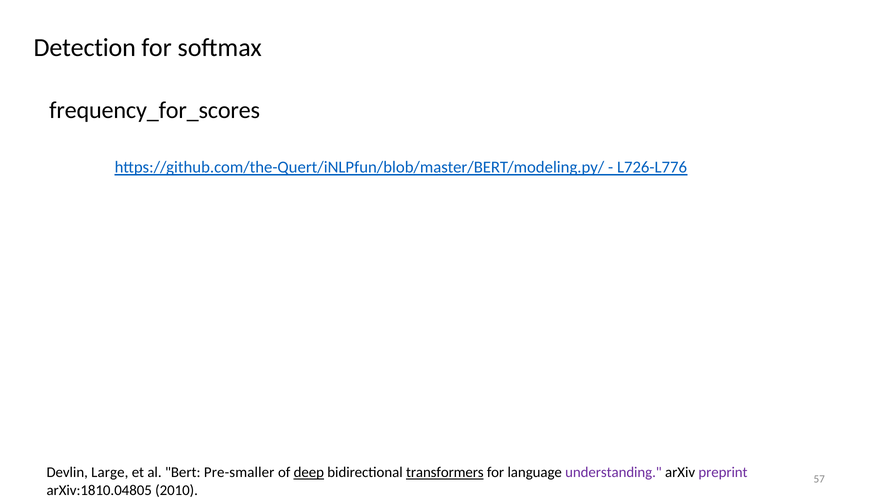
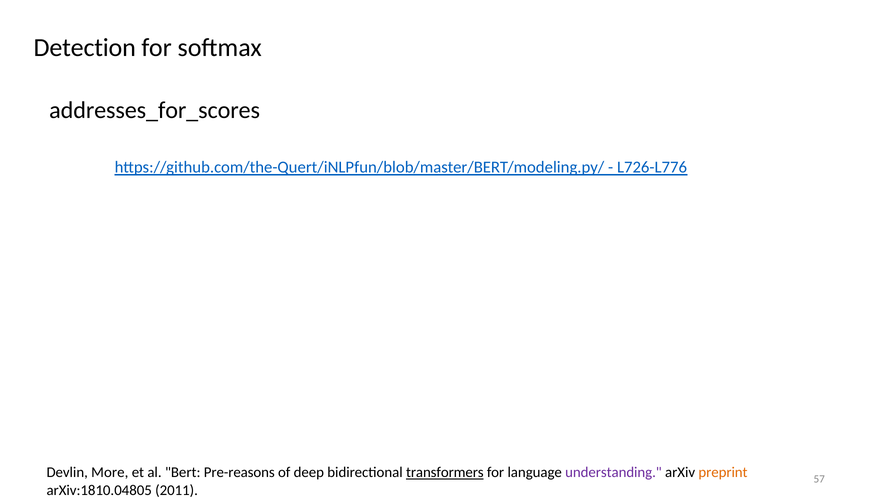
frequency_for_scores: frequency_for_scores -> addresses_for_scores (155, 111)
Large: Large -> More (110, 473)
Pre-smaller: Pre-smaller -> Pre-reasons (239, 473)
deep underline: present -> none (309, 473)
preprint colour: purple -> orange (723, 473)
2010: 2010 -> 2011 (177, 491)
